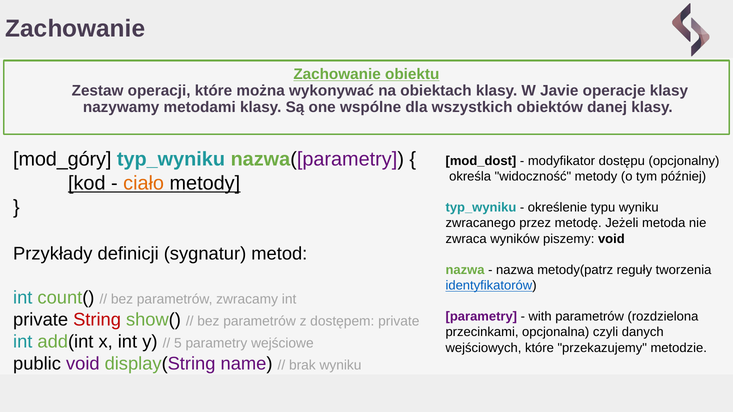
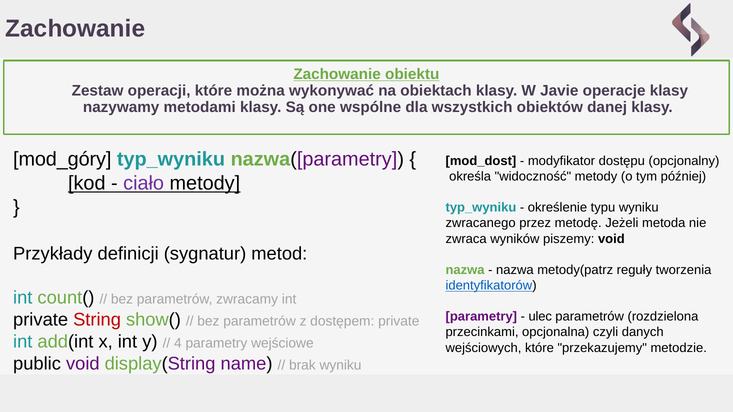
ciało colour: orange -> purple (144, 183)
with: with -> ulec (540, 317)
5: 5 -> 4 (178, 343)
